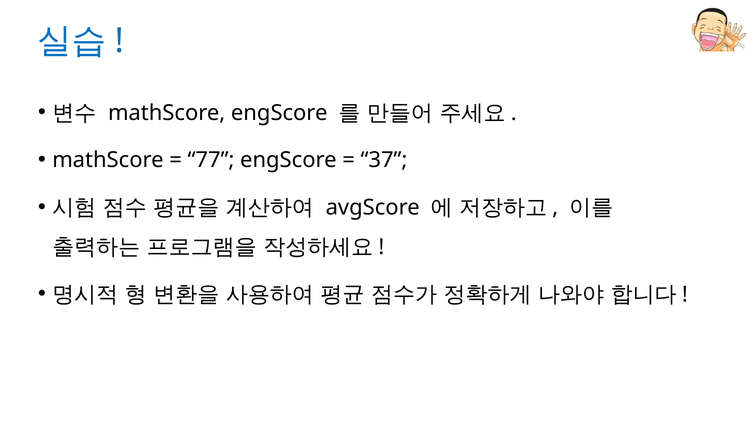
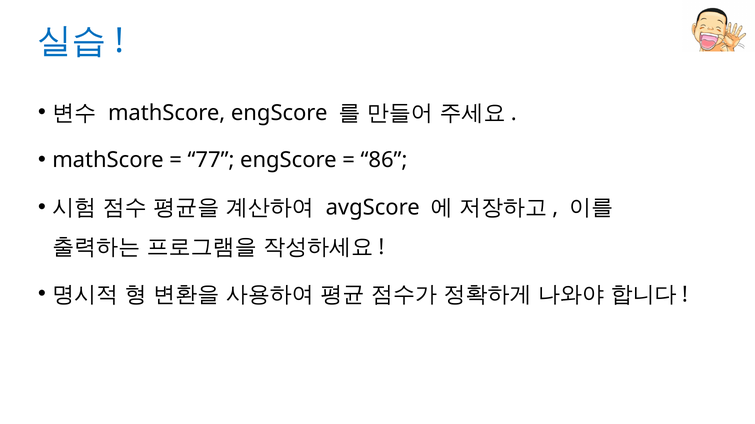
37: 37 -> 86 (384, 160)
